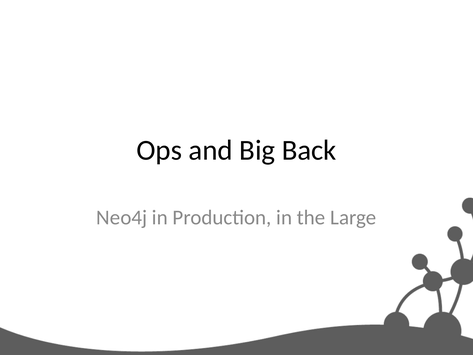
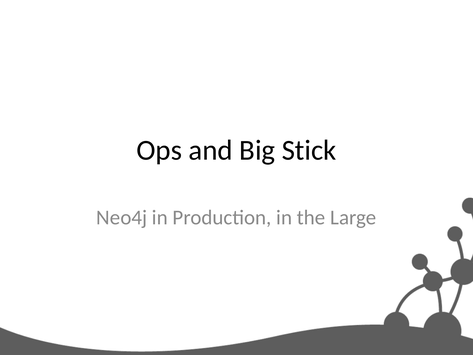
Back: Back -> Stick (309, 150)
